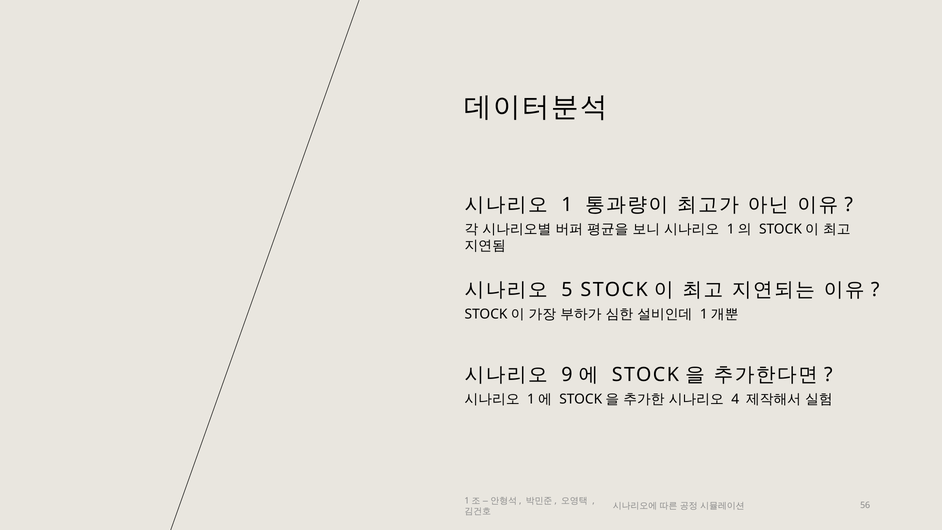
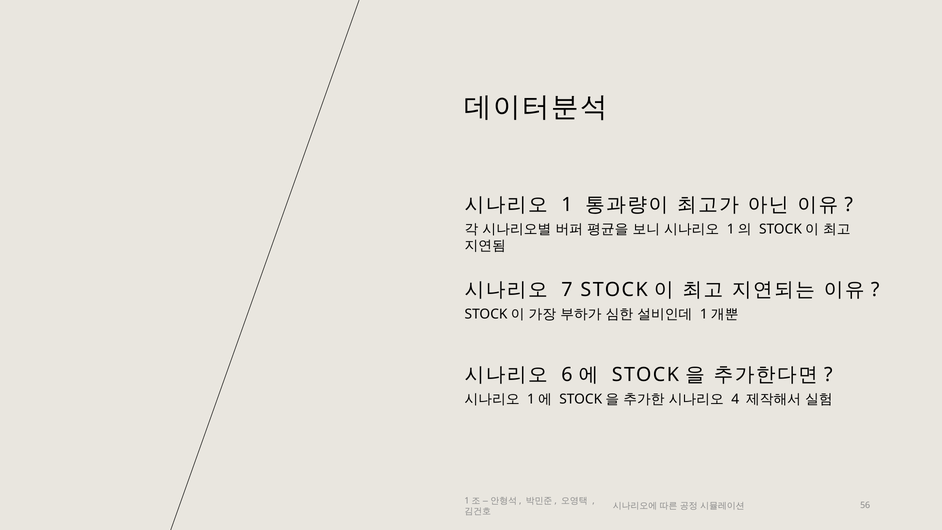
5: 5 -> 7 (567, 290)
9: 9 -> 6 (567, 375)
